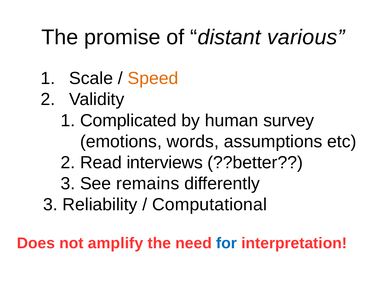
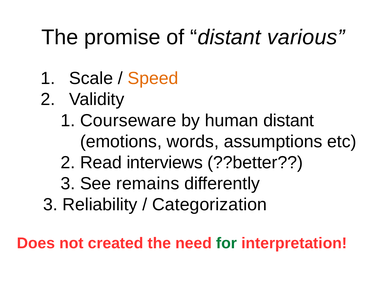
Complicated: Complicated -> Courseware (128, 121)
human survey: survey -> distant (289, 121)
Computational: Computational -> Categorization (210, 205)
amplify: amplify -> created (116, 243)
for colour: blue -> green (227, 243)
